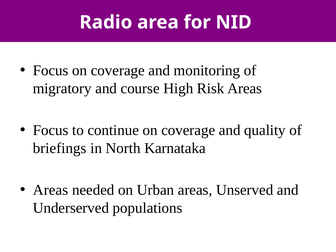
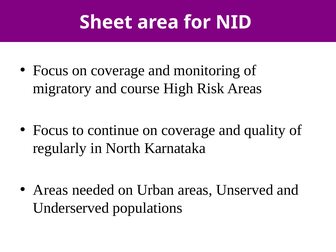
Radio: Radio -> Sheet (106, 22)
briefings: briefings -> regularly (60, 148)
